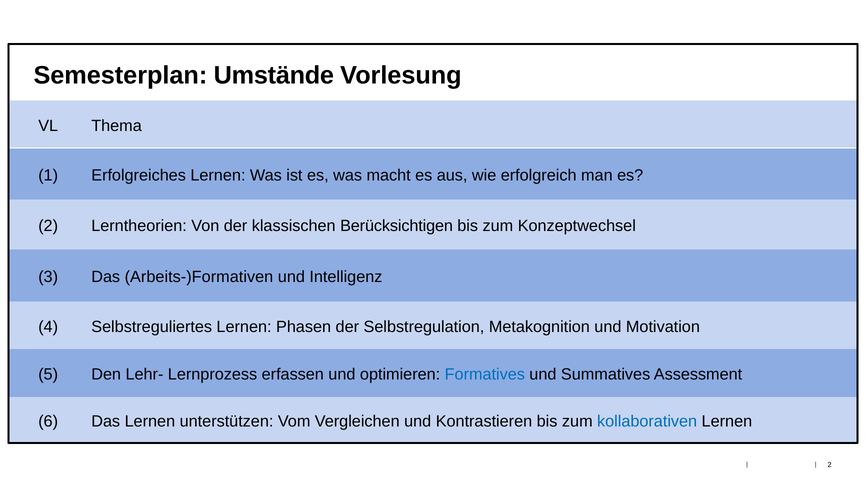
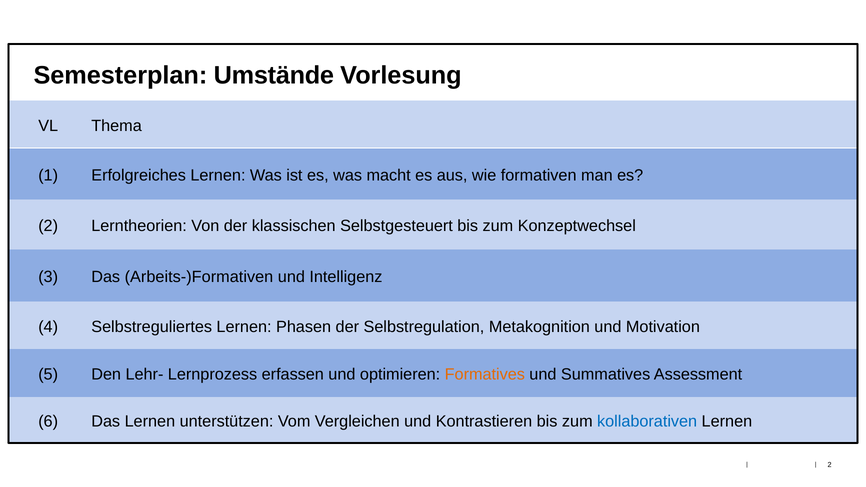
erfolgreich: erfolgreich -> formativen (539, 175)
Berücksichtigen: Berücksichtigen -> Selbstgesteuert (397, 226)
Formatives colour: blue -> orange (485, 375)
